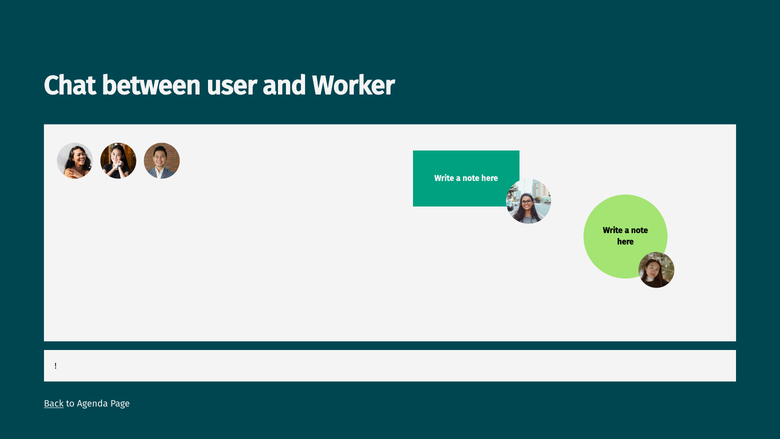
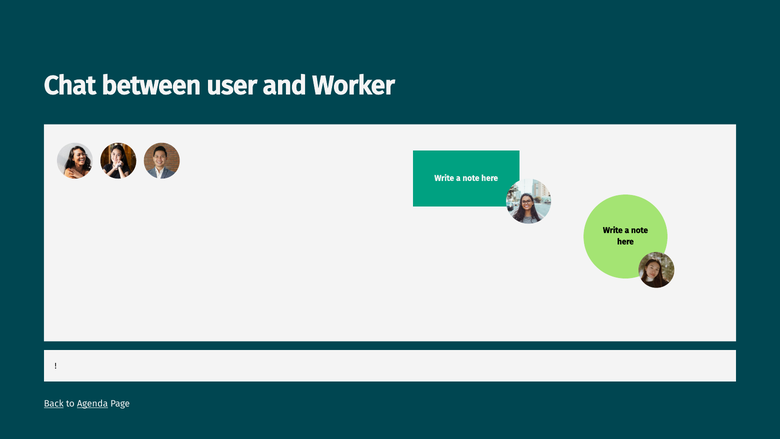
Agenda underline: none -> present (93, 403)
